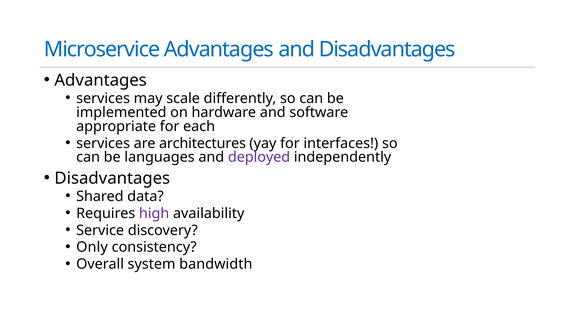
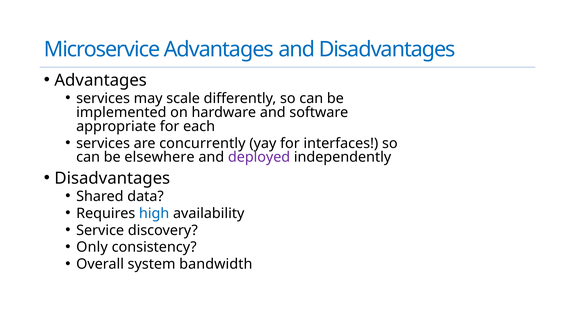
architectures: architectures -> concurrently (202, 143)
languages: languages -> elsewhere (159, 157)
high colour: purple -> blue (154, 214)
